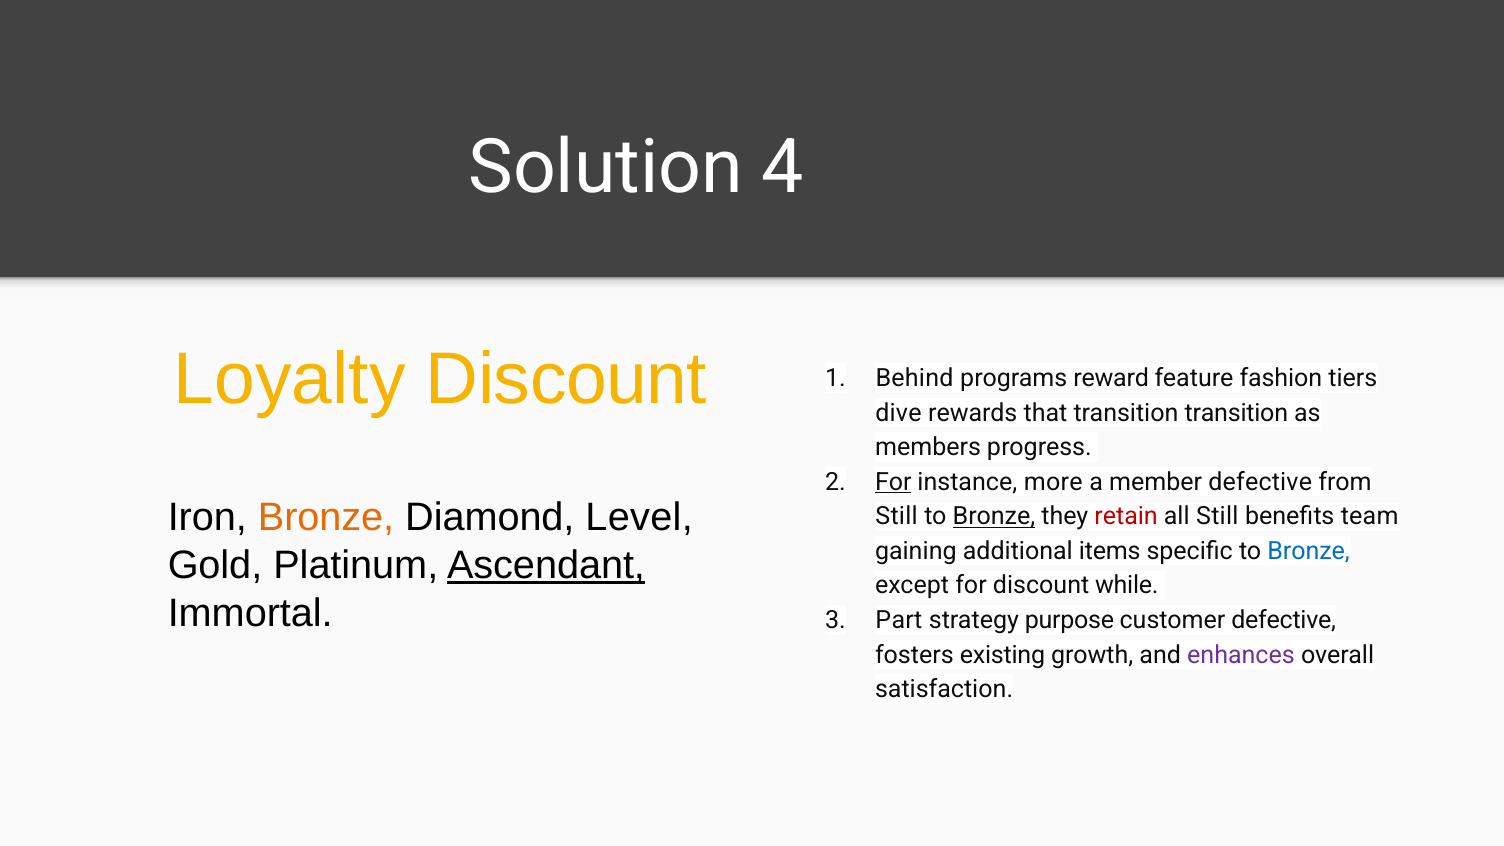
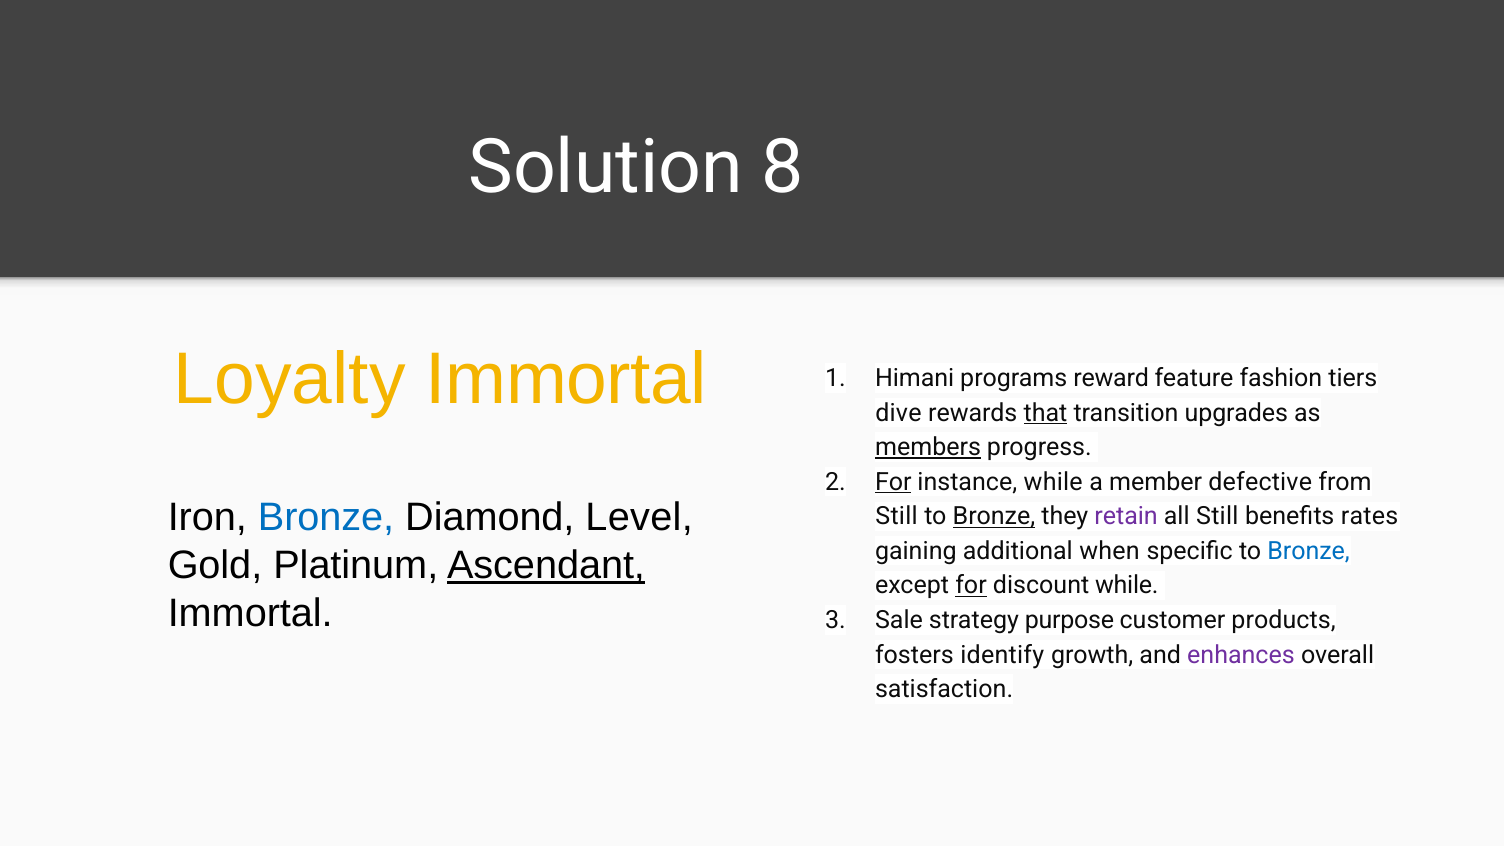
4: 4 -> 8 (783, 167)
Loyalty Discount: Discount -> Immortal (566, 380)
Behind: Behind -> Himani (915, 378)
that underline: none -> present (1045, 413)
transition transition: transition -> upgrades (1236, 413)
members underline: none -> present (928, 447)
instance more: more -> while (1053, 482)
Bronze colour: orange -> blue (326, 518)
retain colour: red -> purple (1126, 517)
team: team -> rates (1370, 517)
items: items -> when (1109, 551)
for underline: none -> present (971, 586)
Part: Part -> Sale (899, 620)
customer defective: defective -> products (1284, 620)
existing: existing -> identify (1002, 655)
